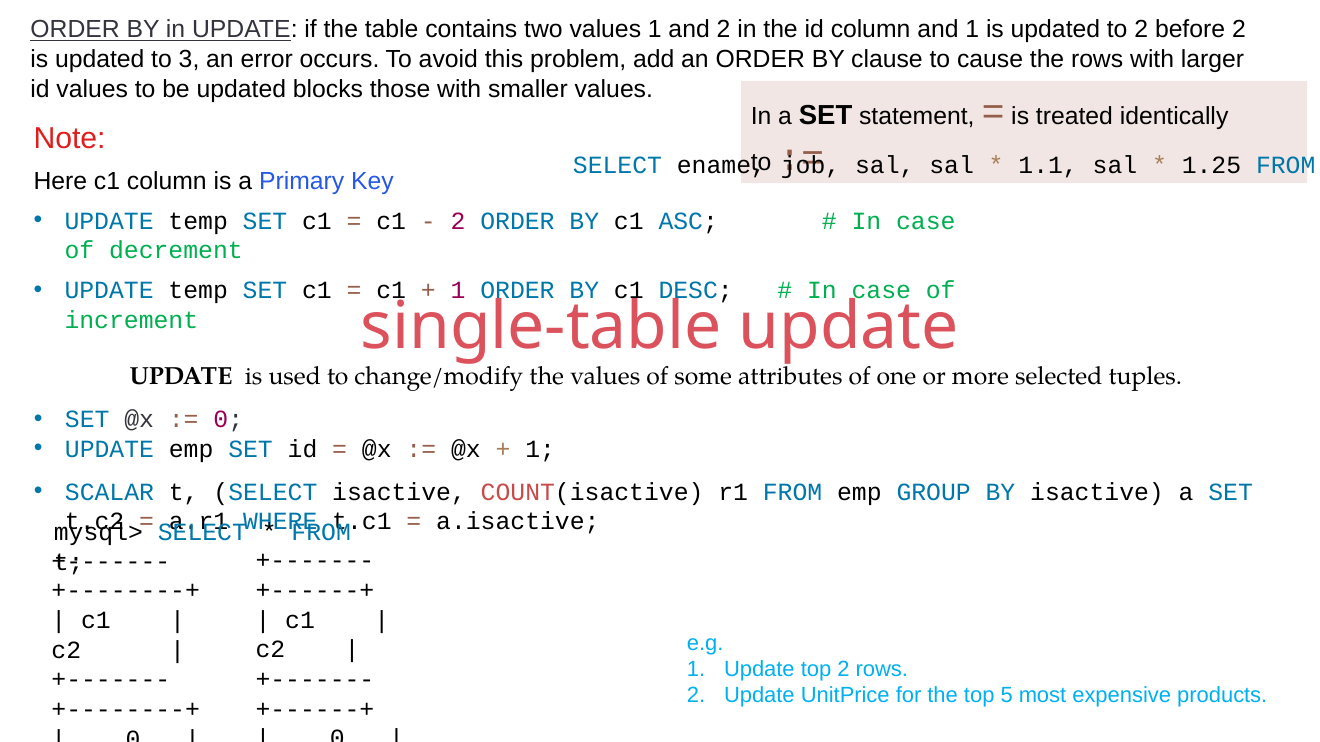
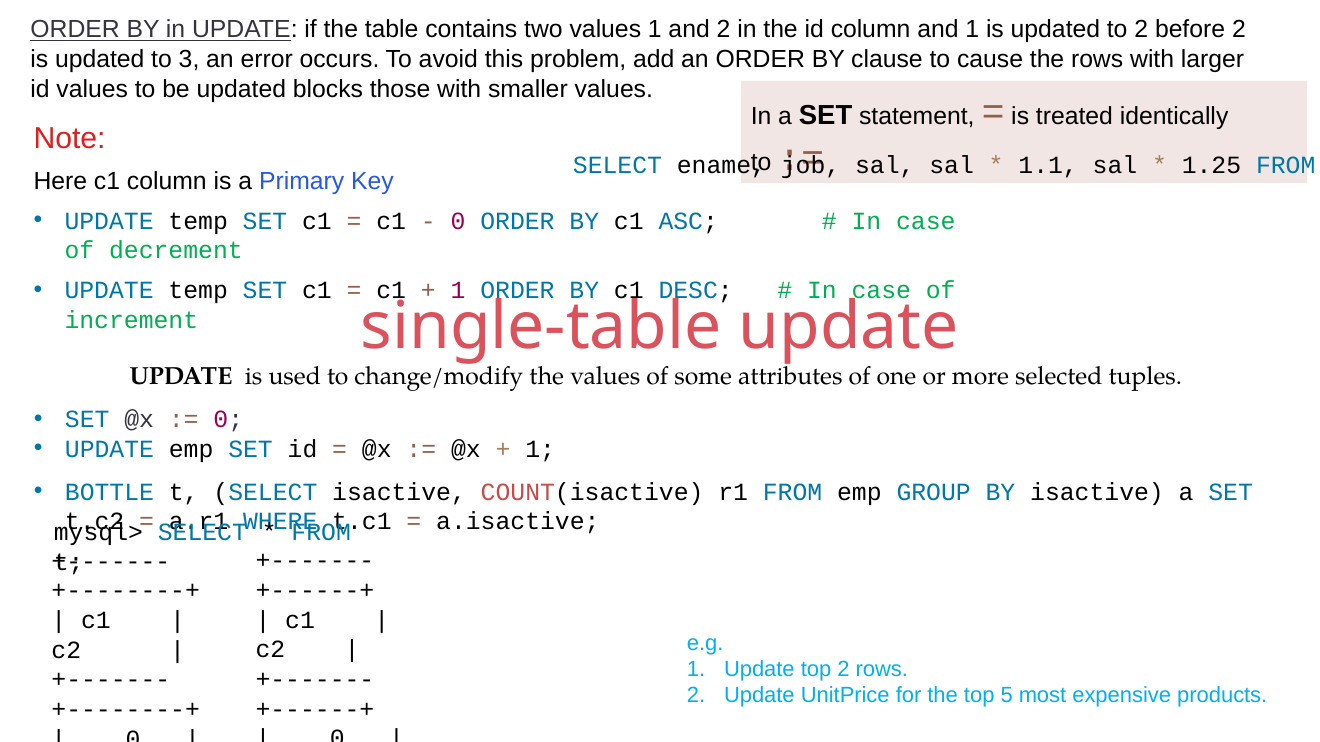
2: 2 -> 0 (458, 221)
SCALAR: SCALAR -> BOTTLE (109, 492)
